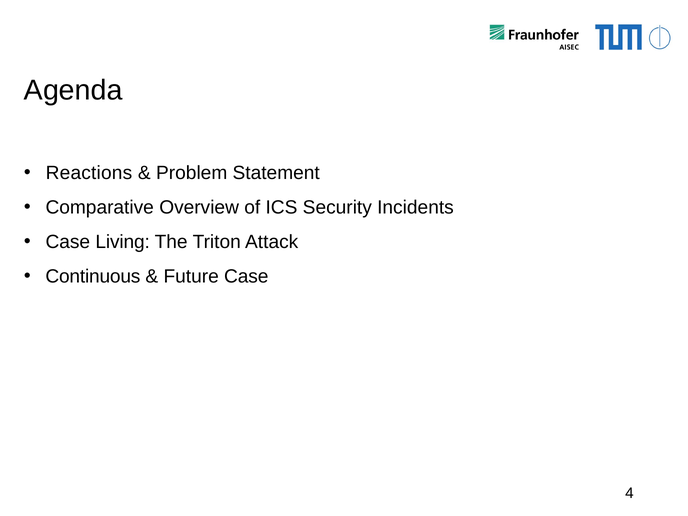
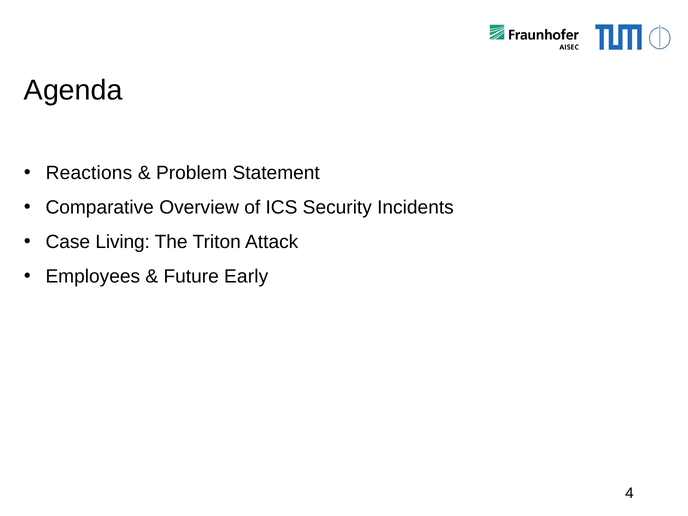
Continuous: Continuous -> Employees (93, 276)
Future Case: Case -> Early (246, 276)
